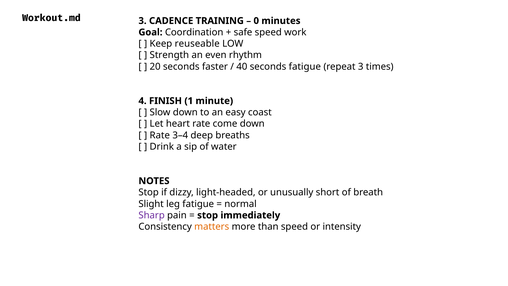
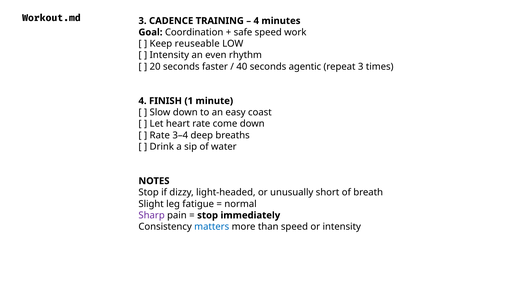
0: 0 -> 4 (256, 21)
Strength: Strength -> Intensity (169, 55)
seconds fatigue: fatigue -> agentic (305, 67)
matters colour: orange -> blue (212, 227)
